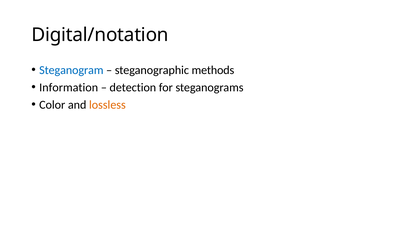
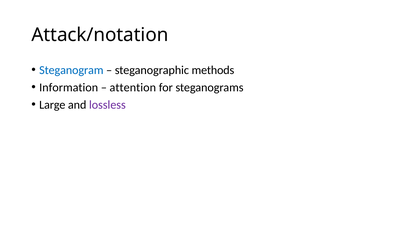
Digital/notation: Digital/notation -> Attack/notation (100, 35)
detection: detection -> attention (133, 87)
Color: Color -> Large (52, 104)
lossless colour: orange -> purple (107, 104)
